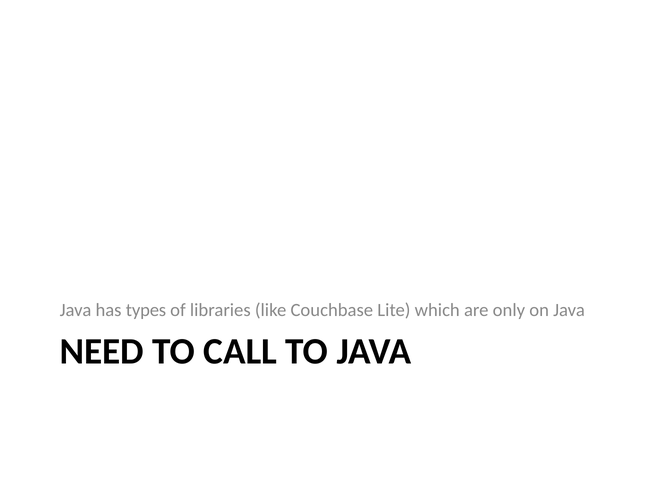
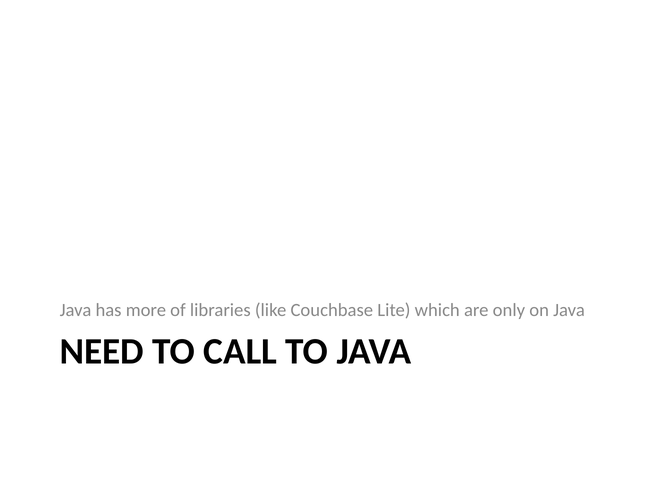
types: types -> more (146, 310)
